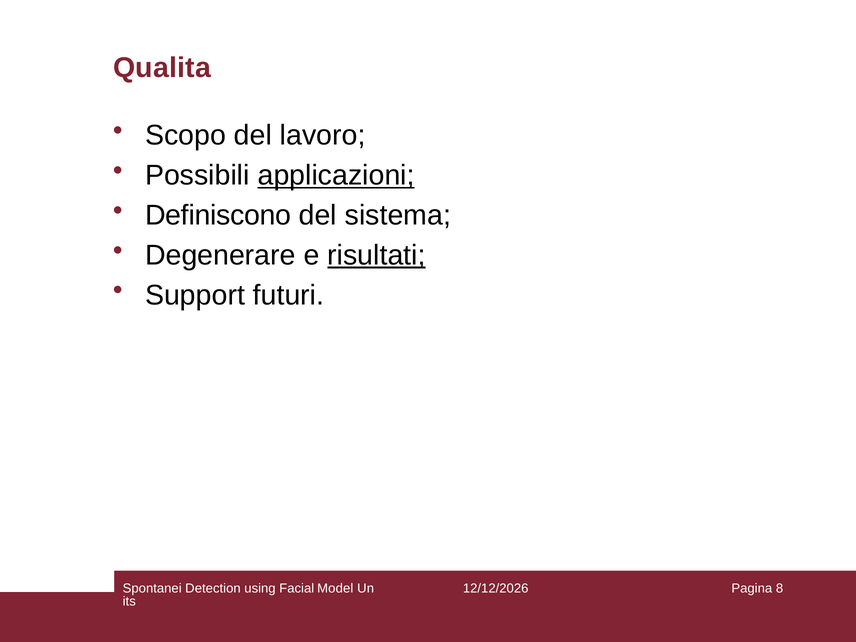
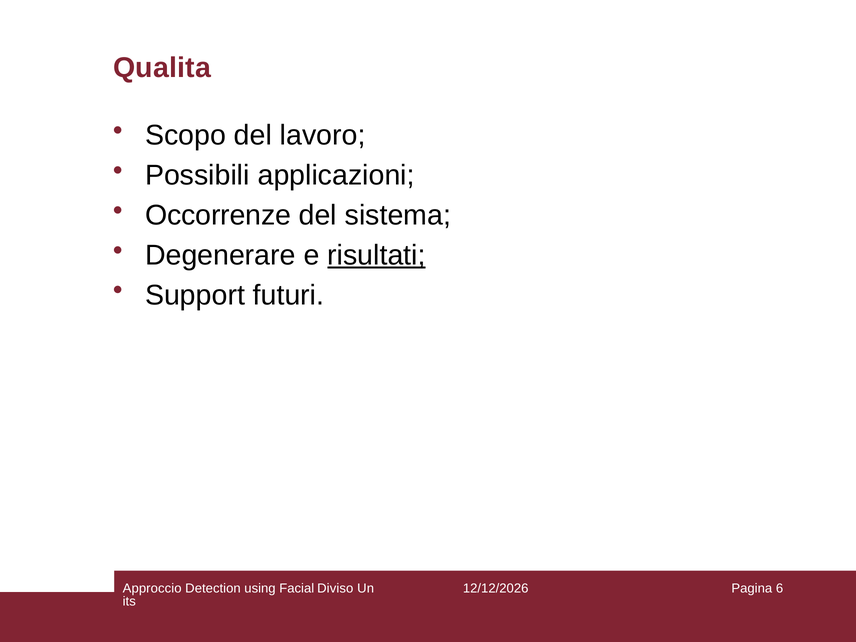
applicazioni underline: present -> none (336, 175)
Definiscono: Definiscono -> Occorrenze (218, 215)
Spontanei: Spontanei -> Approccio (152, 588)
Model: Model -> Diviso (335, 588)
8: 8 -> 6 (780, 588)
